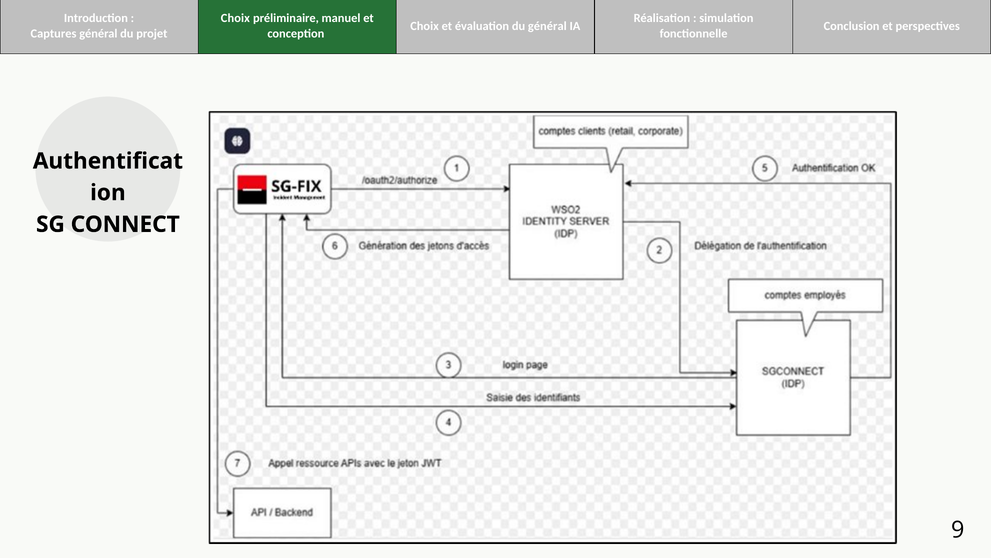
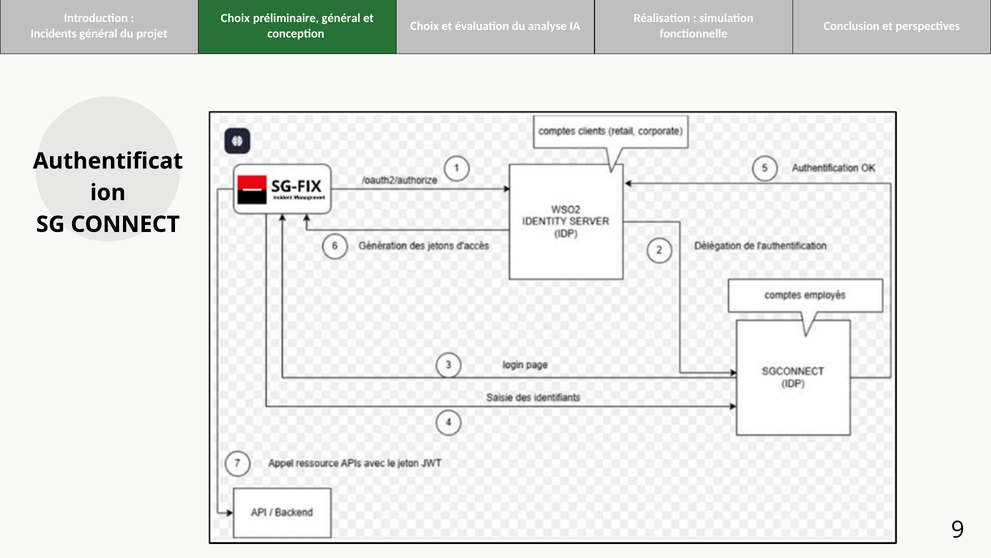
préliminaire manuel: manuel -> général (341, 18)
du général: général -> analyse (547, 26)
Captures: Captures -> Incidents (54, 33)
